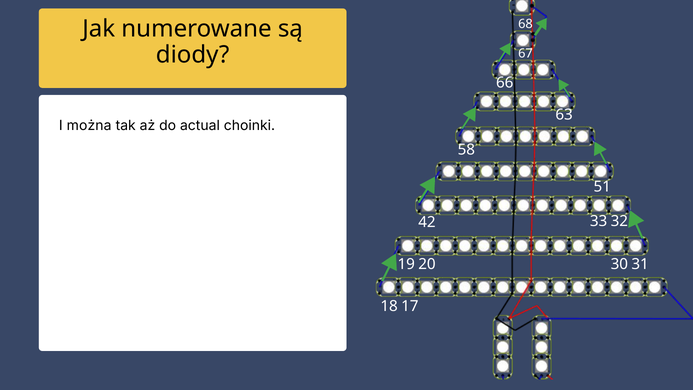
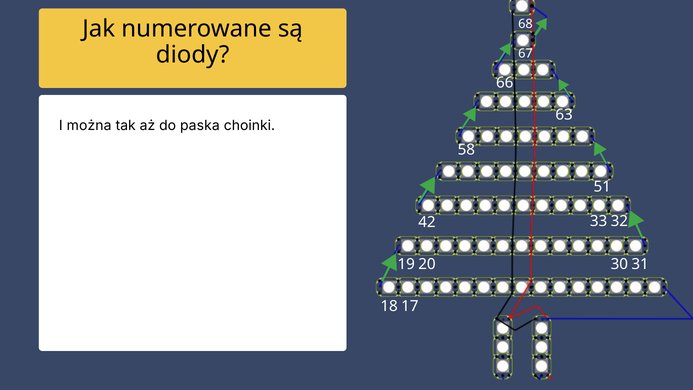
actual: actual -> paska (200, 126)
